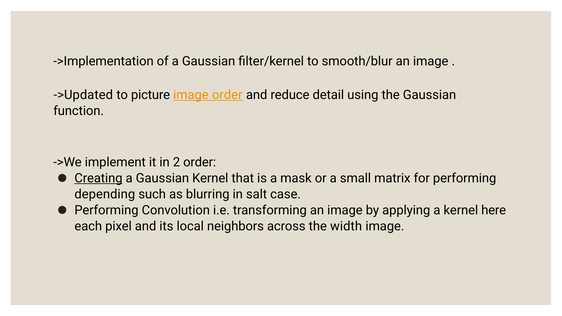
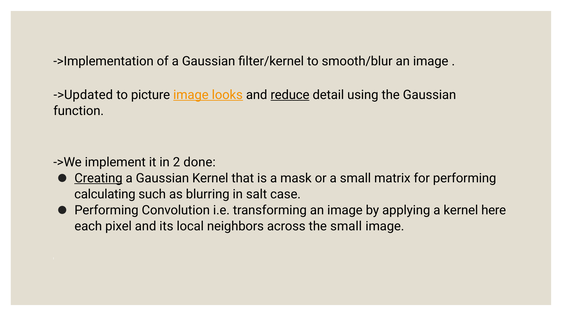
image order: order -> looks (227, 95)
reduce underline: none -> present (290, 95)
2 order: order -> done (200, 162)
depending: depending -> calculating (105, 194)
the width: width -> small (346, 226)
